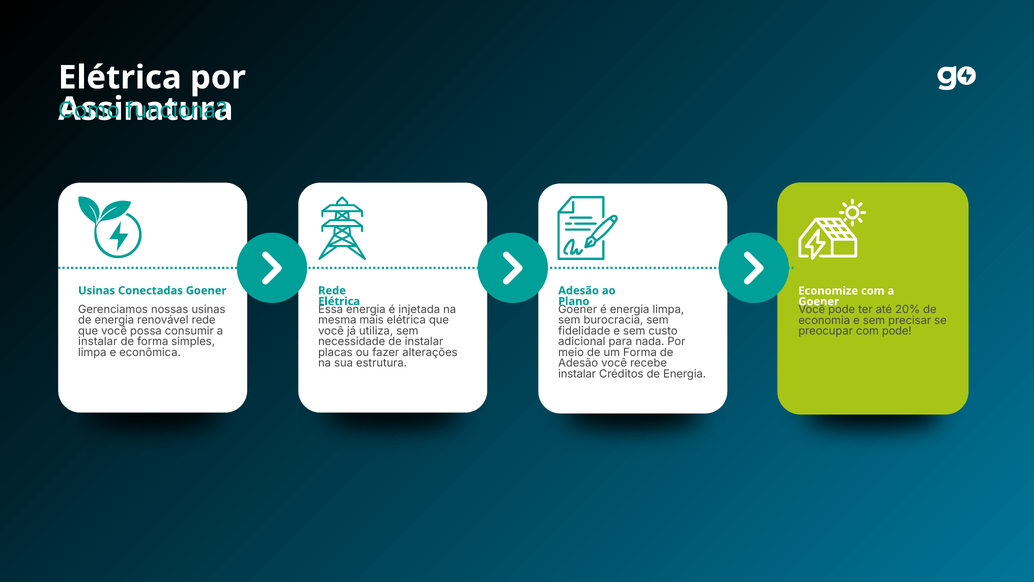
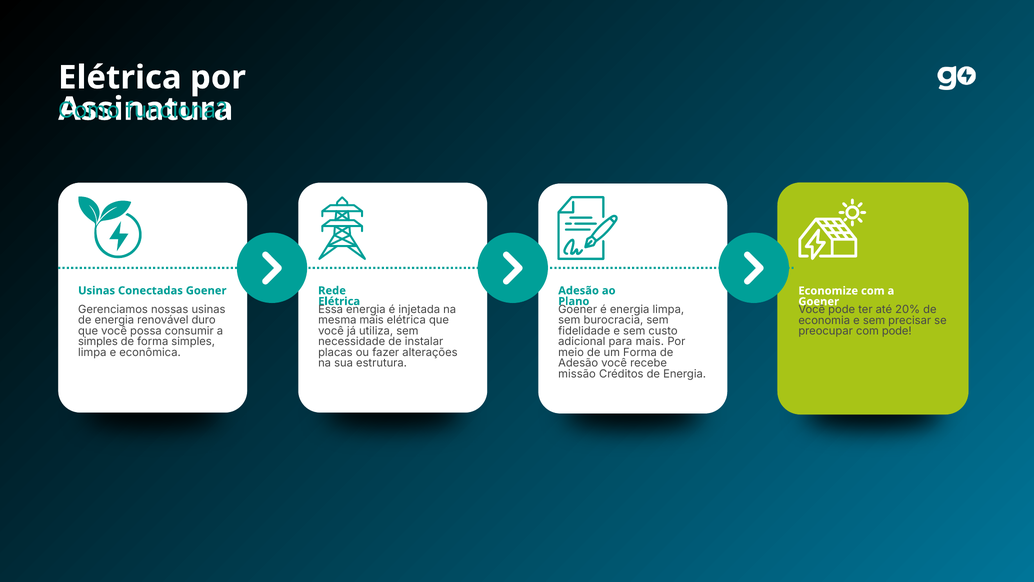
renovável rede: rede -> duro (204, 320)
instalar: instalar -> simples (98, 341)
para nada: nada -> mais (650, 341)
instalar: instalar -> missão (577, 374)
